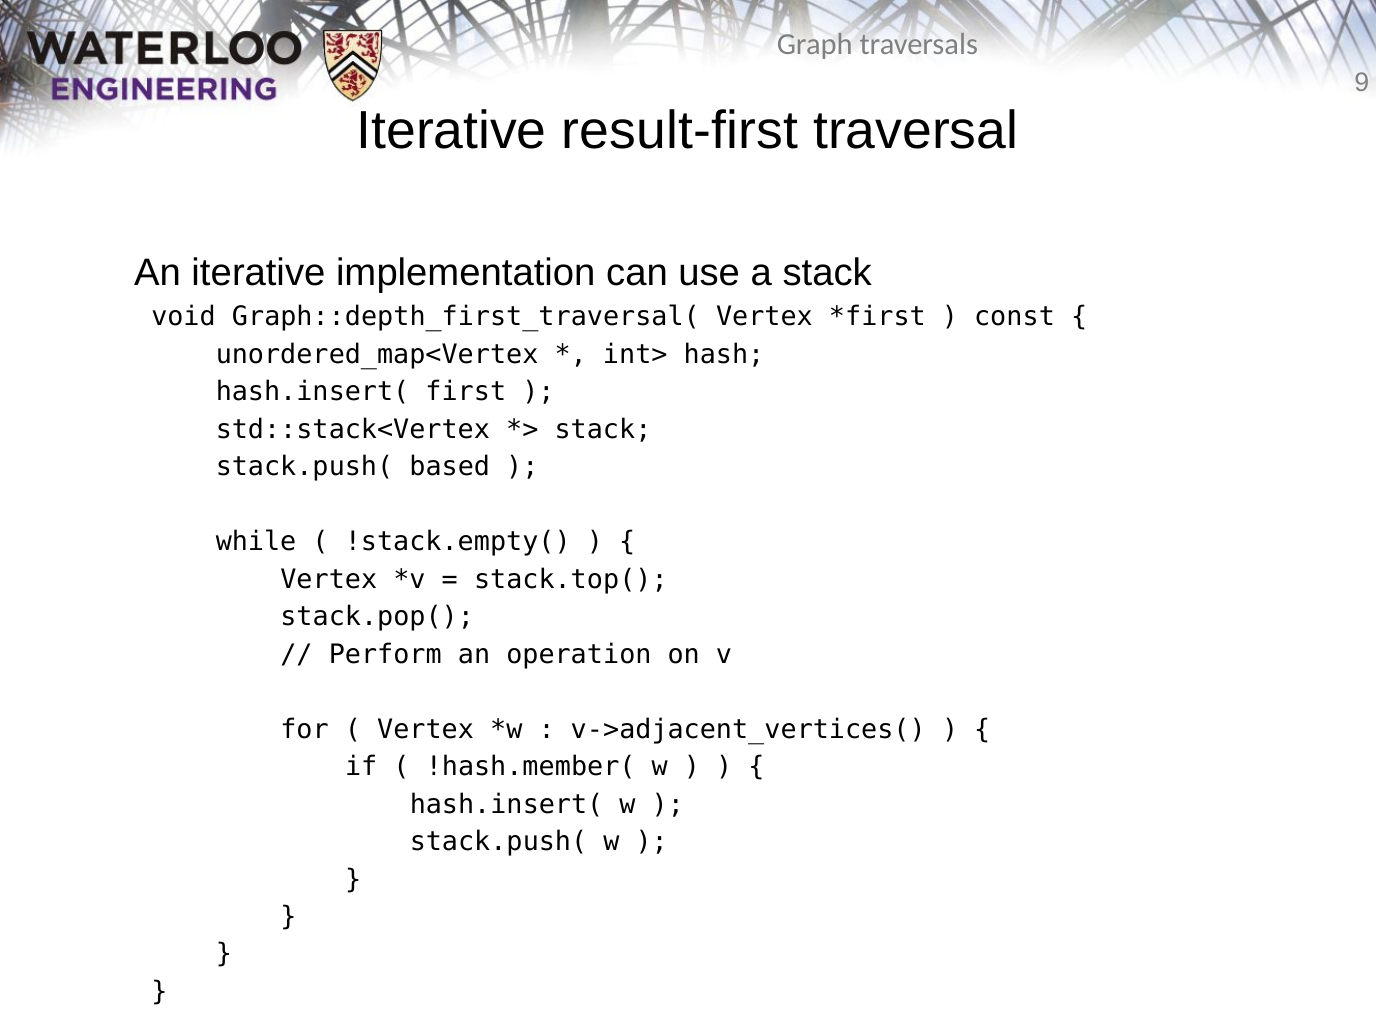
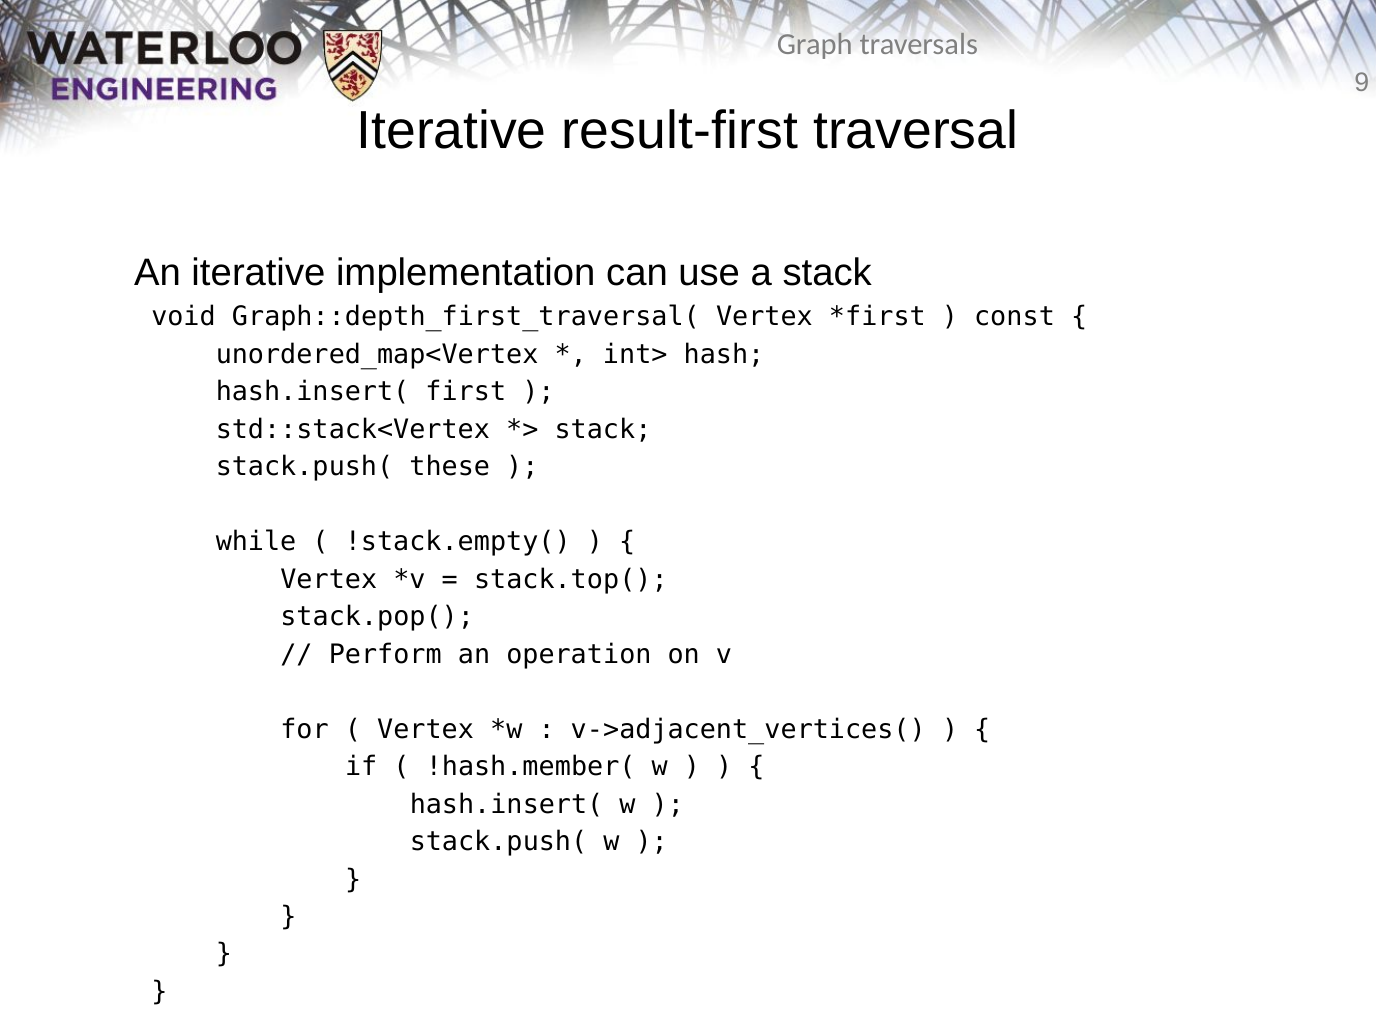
based: based -> these (450, 467)
